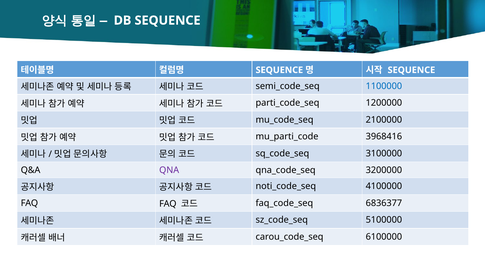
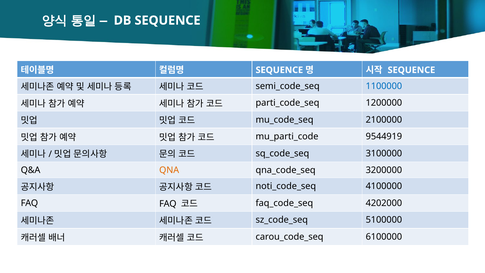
3968416: 3968416 -> 9544919 (384, 136)
QNA colour: purple -> orange (169, 170)
6836377: 6836377 -> 4202000 (384, 203)
